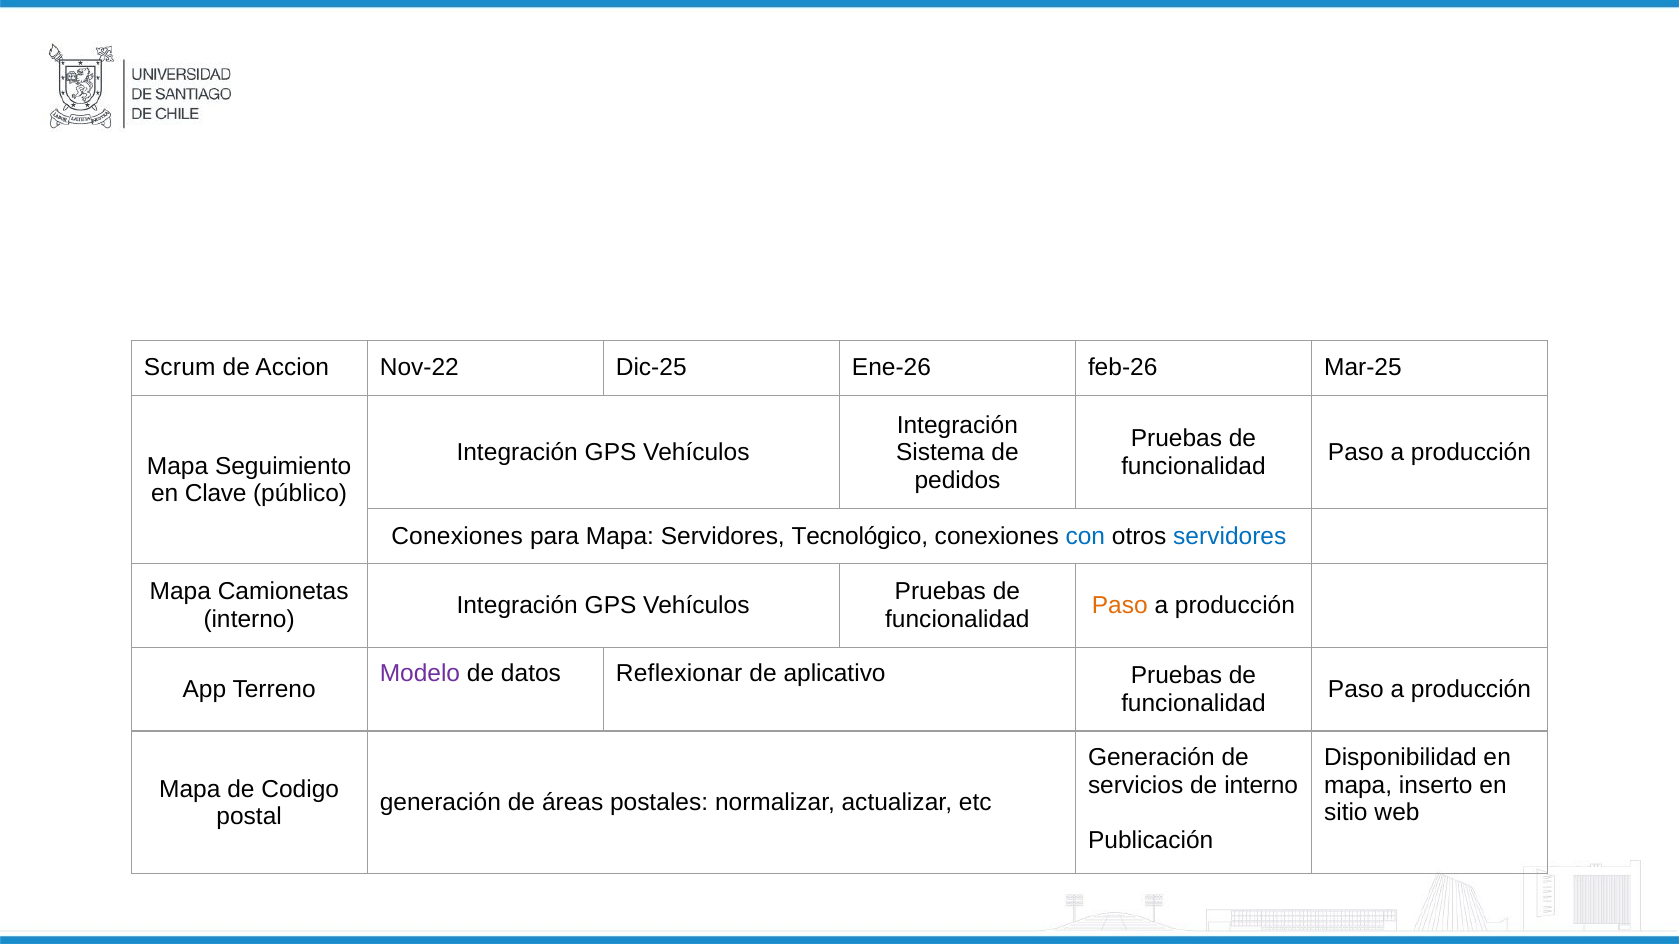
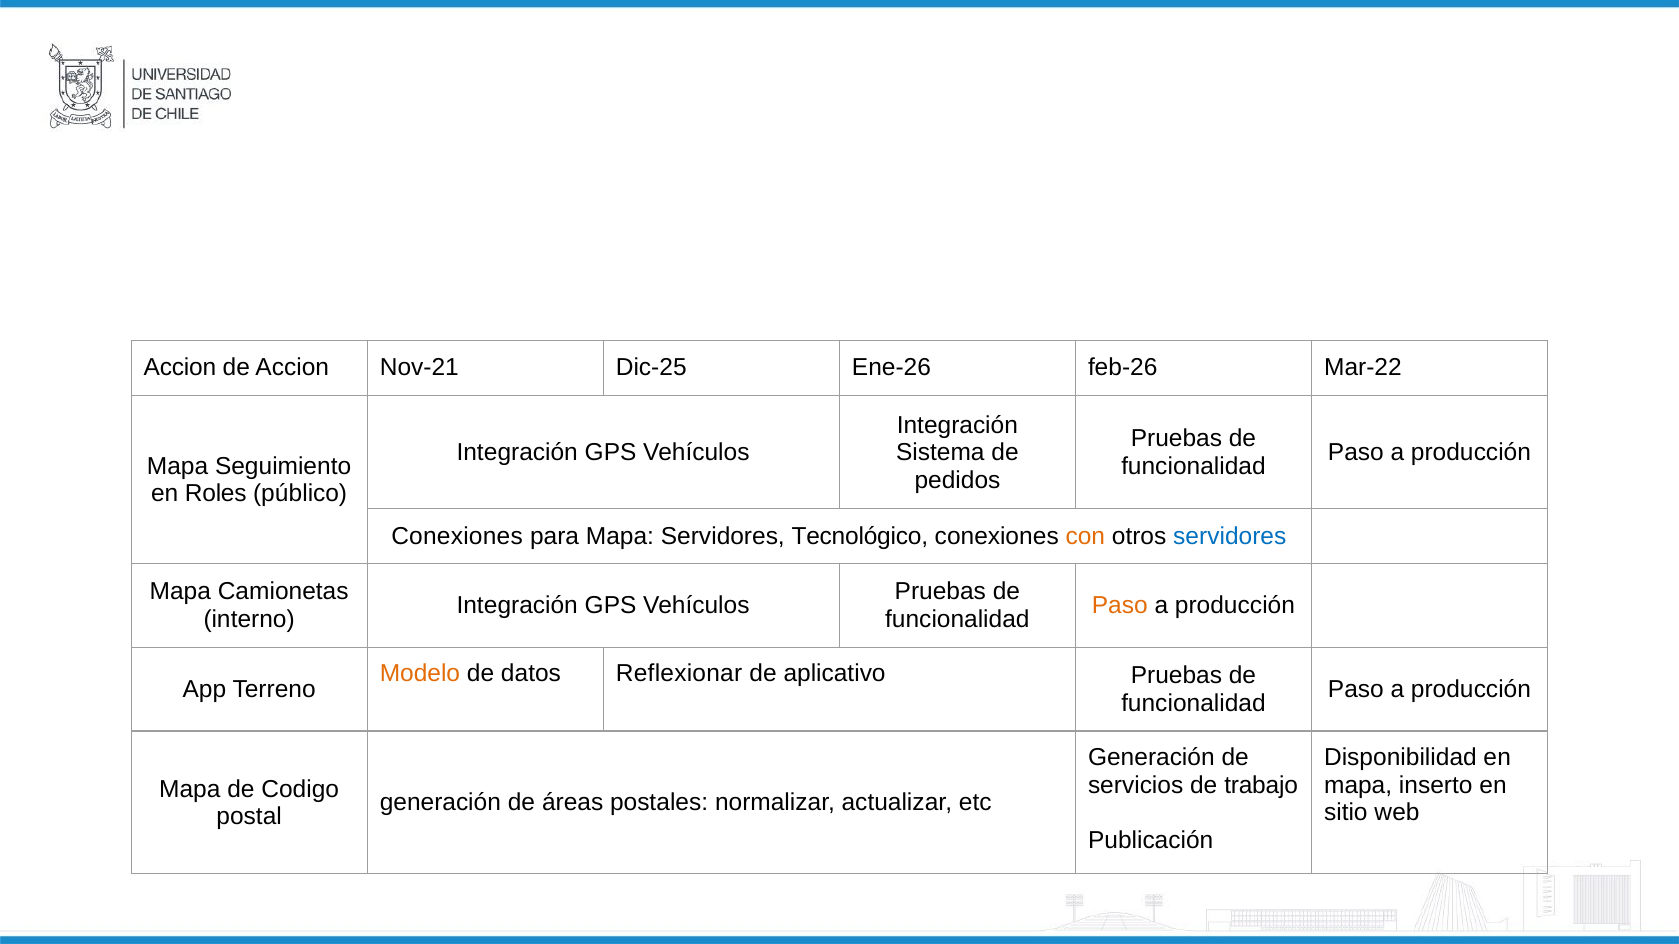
Scrum: Scrum -> Accion (180, 368)
Nov-22: Nov-22 -> Nov-21 (419, 368)
Mar-25: Mar-25 -> Mar-22 (1363, 368)
Clave: Clave -> Roles (216, 494)
con colour: blue -> orange (1085, 537)
Modelo colour: purple -> orange (420, 674)
de interno: interno -> trabajo (1261, 786)
